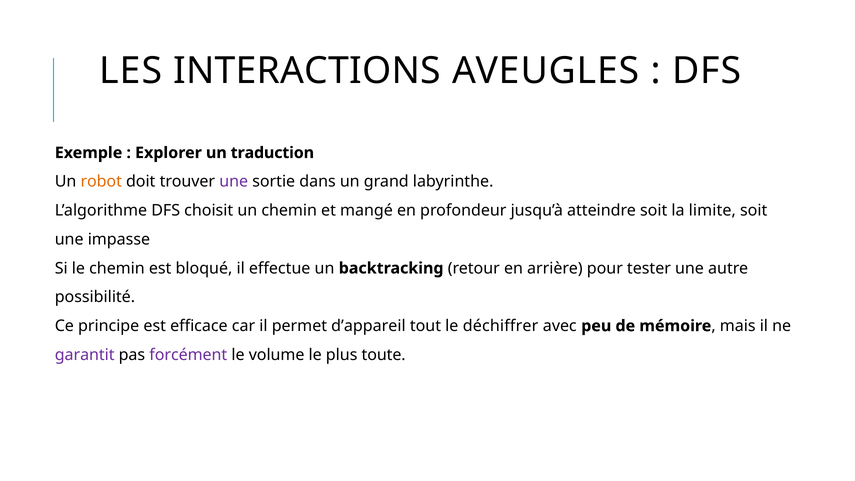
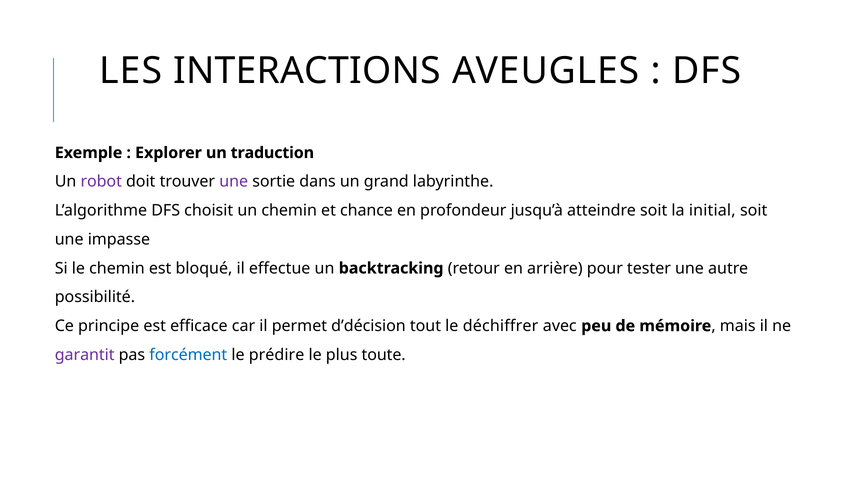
robot colour: orange -> purple (101, 182)
mangé: mangé -> chance (366, 210)
limite: limite -> initial (712, 210)
d’appareil: d’appareil -> d’décision (368, 326)
forcément colour: purple -> blue (188, 355)
volume: volume -> prédire (277, 355)
